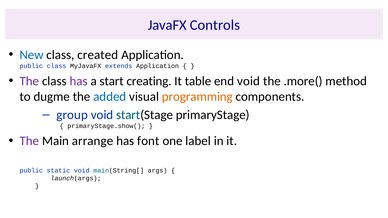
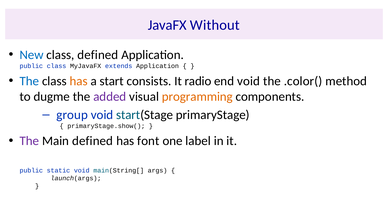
Controls: Controls -> Without (215, 25)
class created: created -> defined (98, 55)
The colour: purple -> blue (29, 81)
has colour: purple -> orange (79, 81)
creating: creating -> consists (149, 81)
table: table -> radio (198, 81)
.more(: .more( -> .color( (303, 81)
added colour: blue -> purple (110, 97)
Main arrange: arrange -> defined (93, 141)
